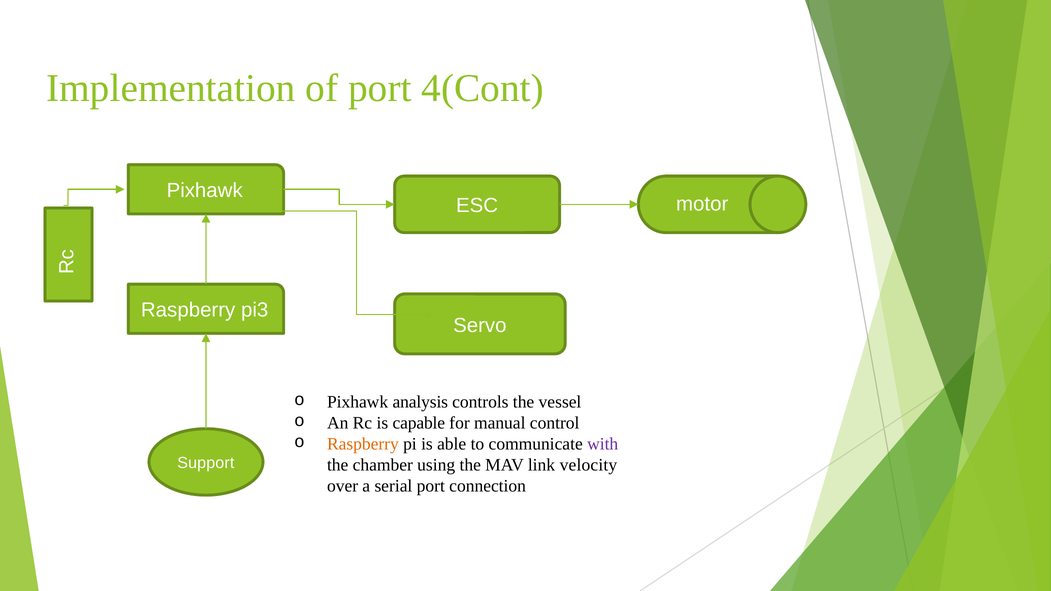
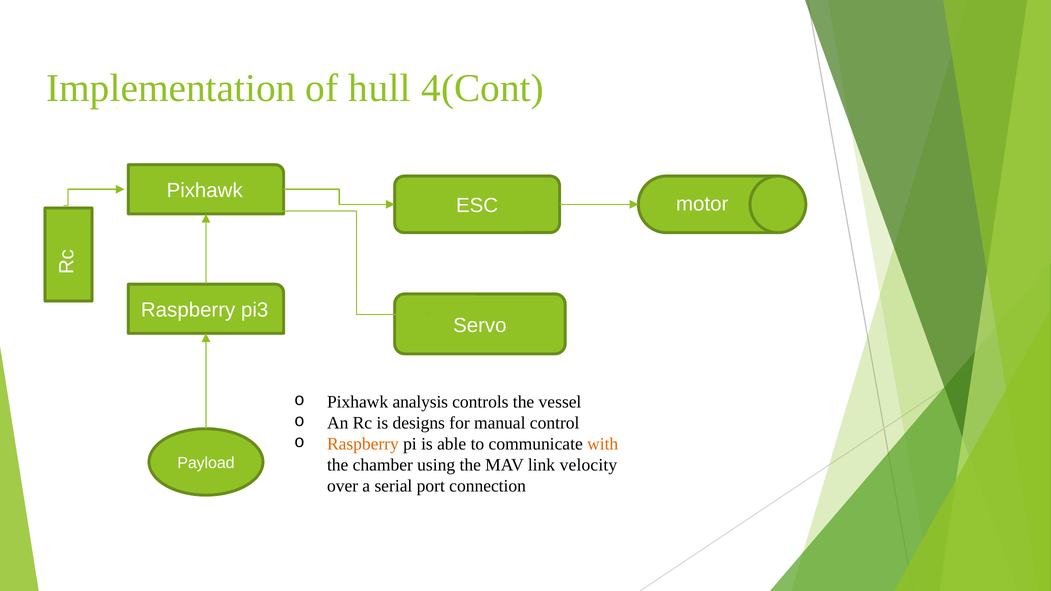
of port: port -> hull (380, 88)
capable: capable -> designs (419, 423)
with colour: purple -> orange (603, 444)
Support: Support -> Payload (206, 463)
